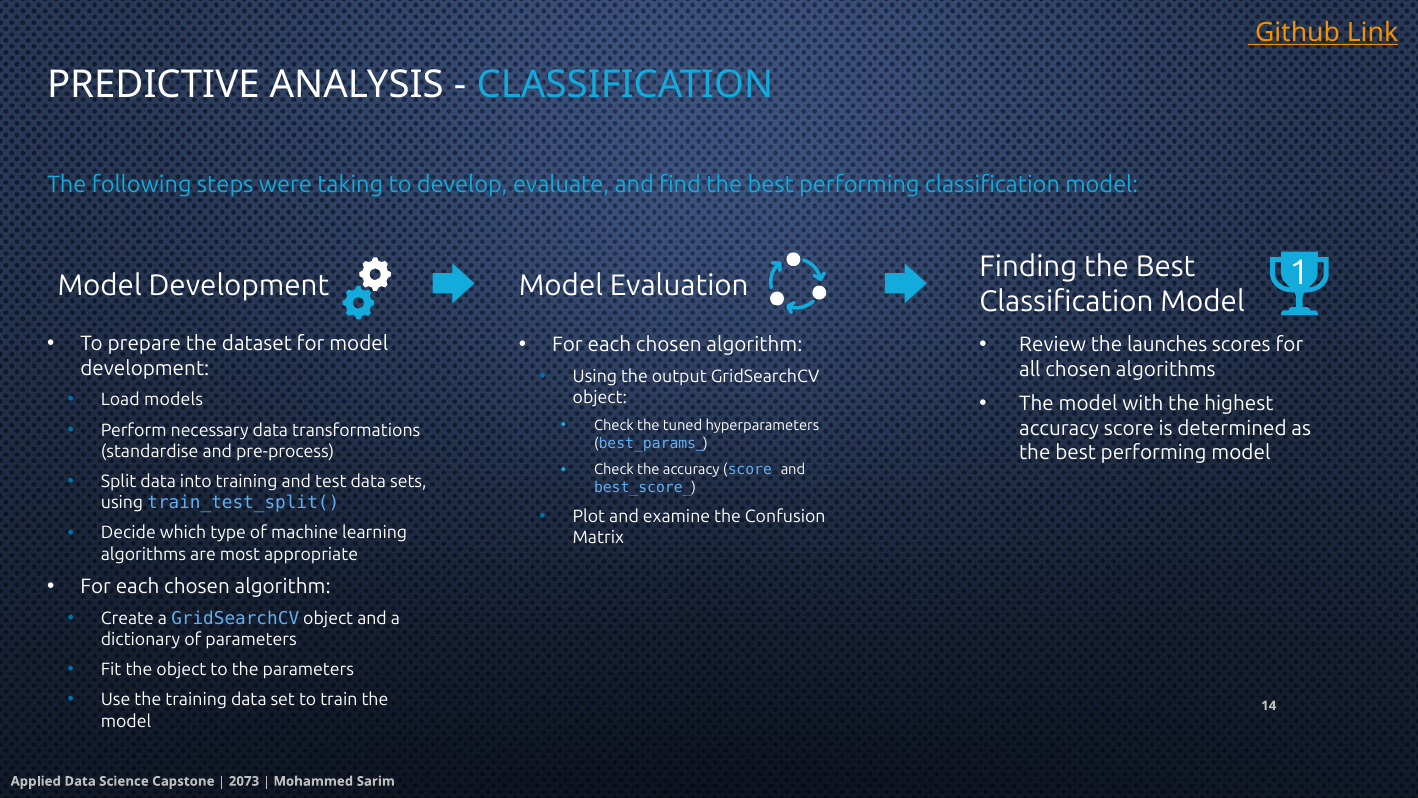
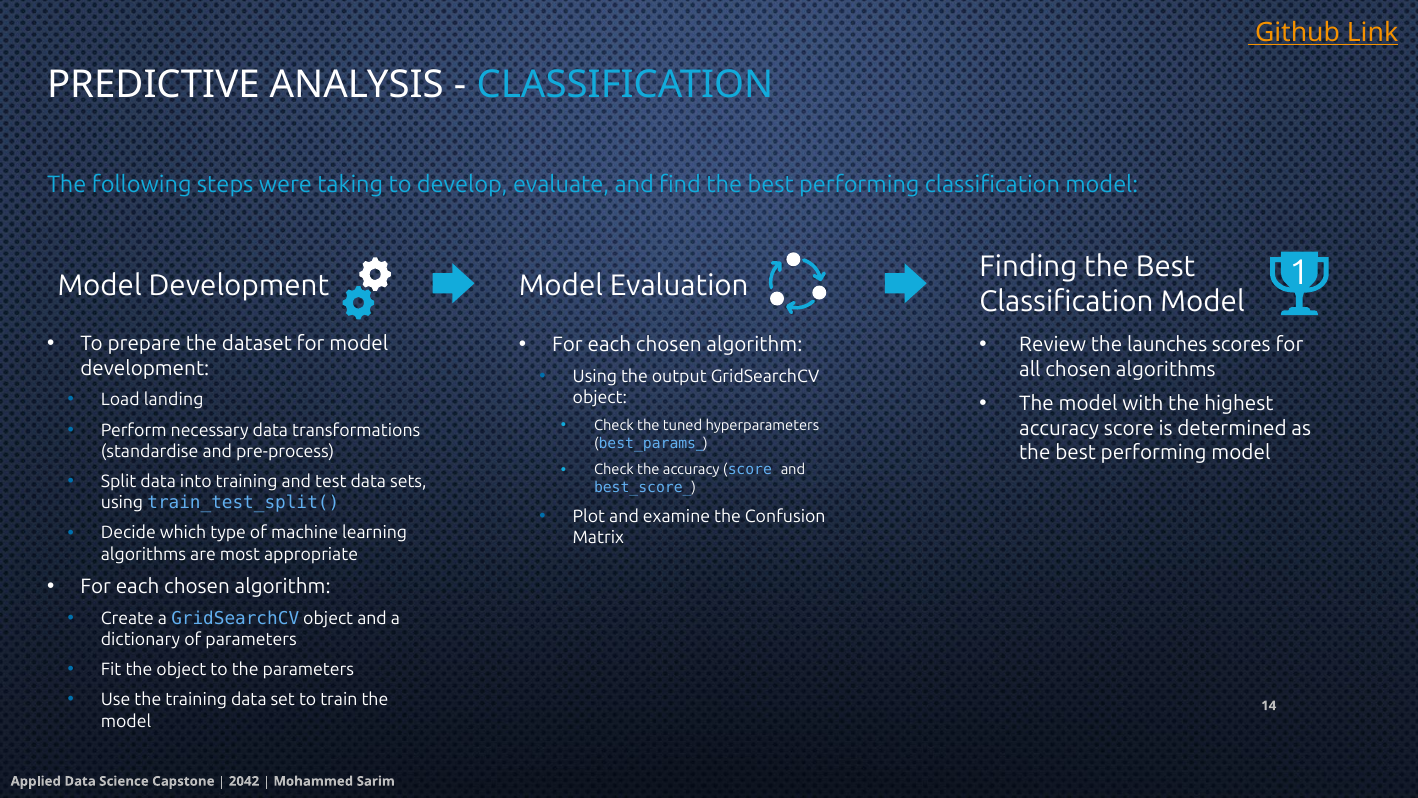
models: models -> landing (174, 400)
2073: 2073 -> 2042 (244, 781)
